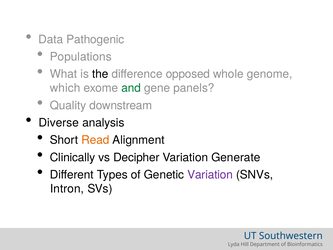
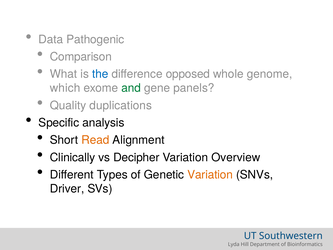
Populations: Populations -> Comparison (81, 57)
the colour: black -> blue (100, 74)
downstream: downstream -> duplications (121, 105)
Diverse: Diverse -> Specific (59, 123)
Generate: Generate -> Overview (236, 157)
Variation colour: purple -> orange (210, 175)
Intron: Intron -> Driver (67, 189)
